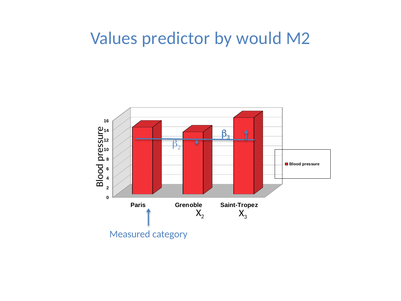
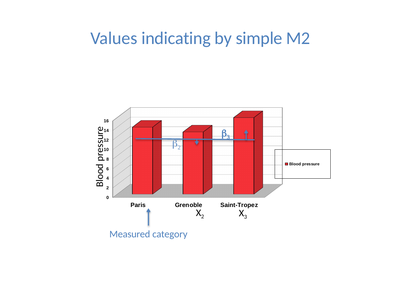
predictor: predictor -> indicating (176, 38)
would: would -> simple (259, 38)
